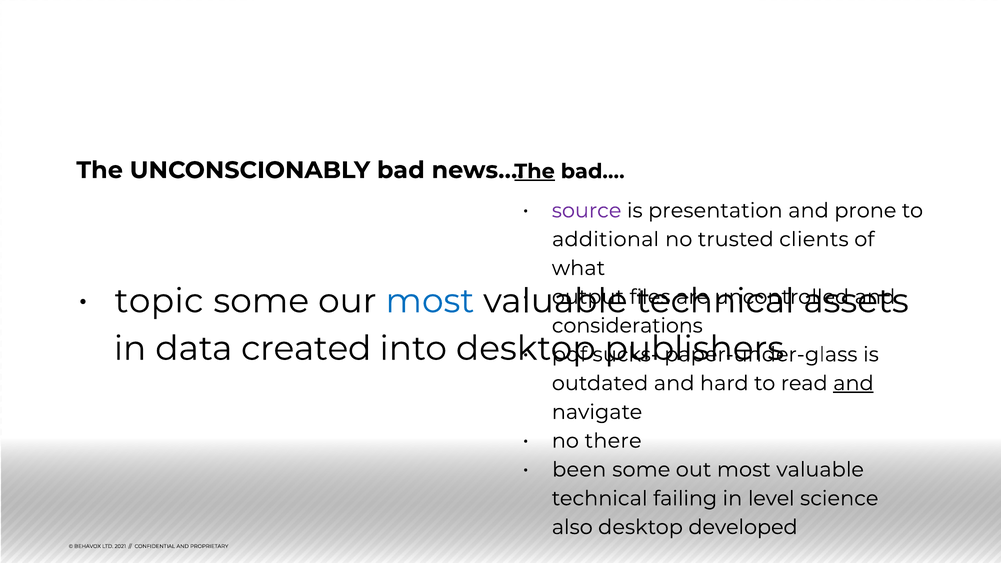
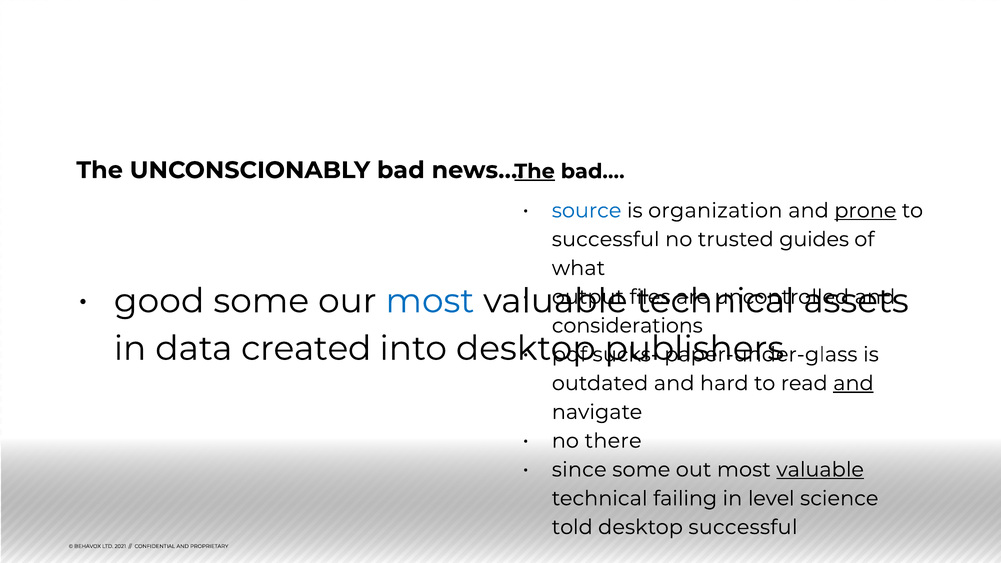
source colour: purple -> blue (587, 211)
presentation: presentation -> organization (715, 211)
prone underline: none -> present (865, 211)
additional: additional -> successful (606, 239)
clients: clients -> guides (814, 239)
topic: topic -> good (159, 301)
been: been -> since (579, 470)
valuable underline: none -> present (820, 470)
also: also -> told (572, 527)
desktop developed: developed -> successful (743, 527)
